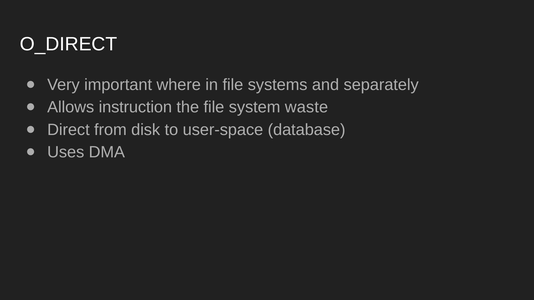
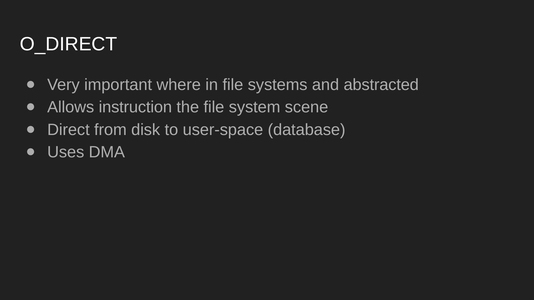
separately: separately -> abstracted (381, 85)
waste: waste -> scene (307, 107)
